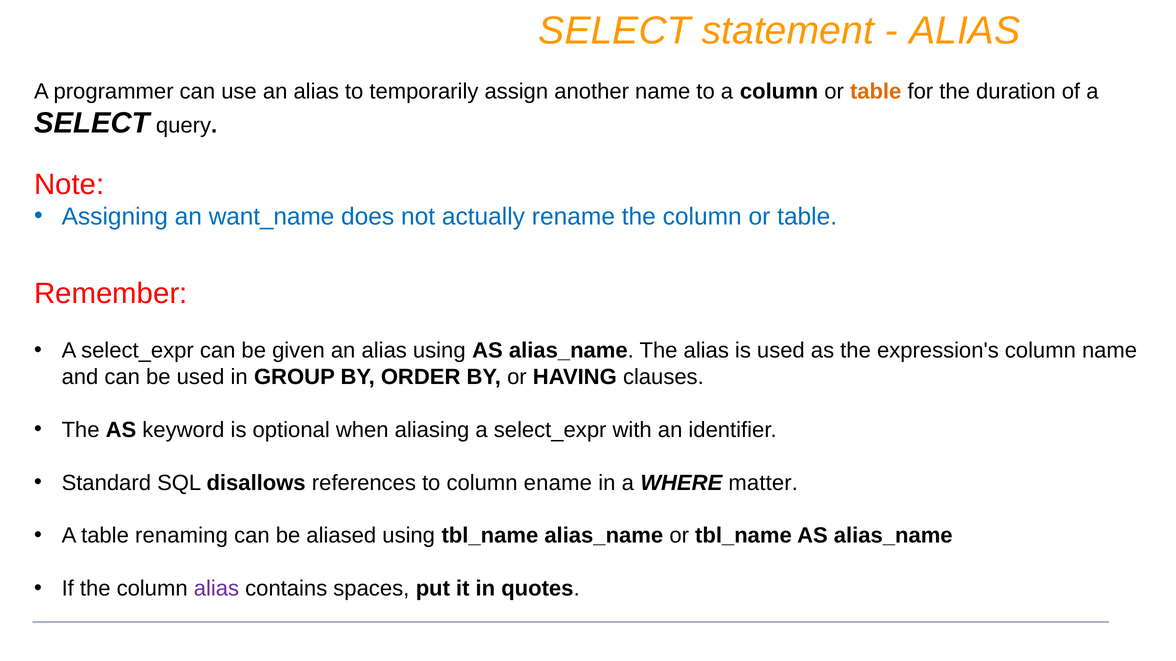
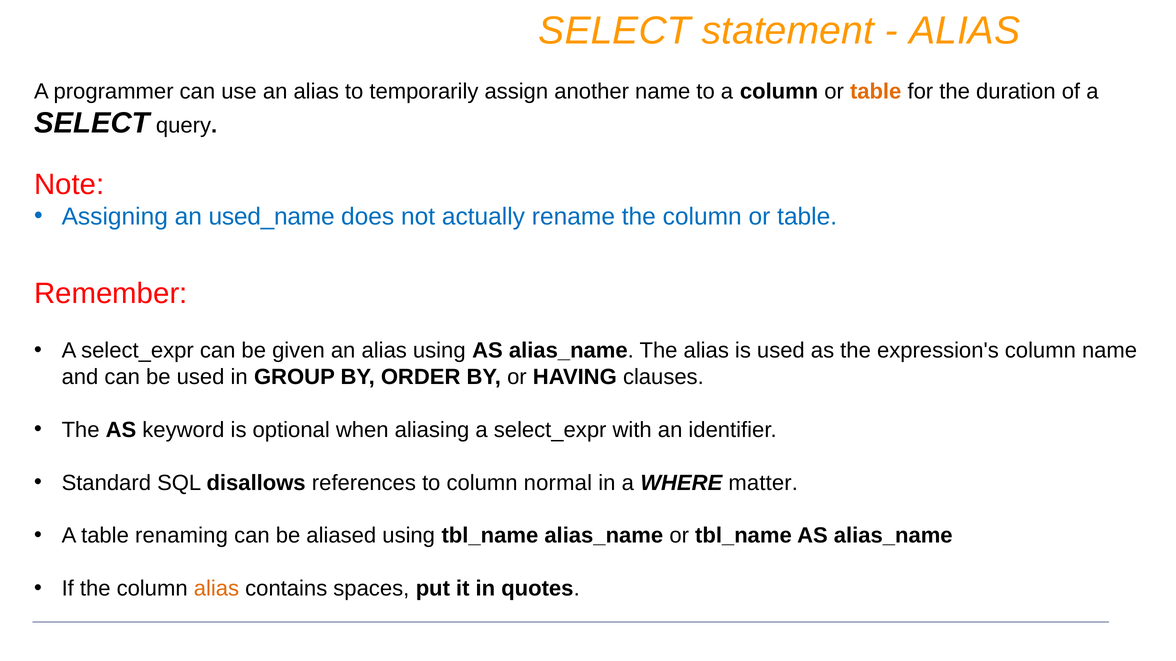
want_name: want_name -> used_name (272, 217)
ename: ename -> normal (558, 483)
alias colour: purple -> orange (216, 589)
